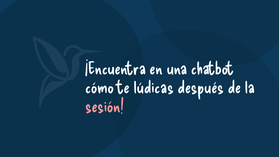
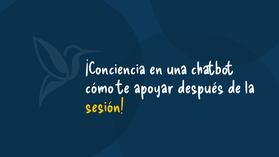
¡Encuentra: ¡Encuentra -> ¡Conciencia (115, 69)
lúdicas: lúdicas -> apoyar (154, 88)
sesión colour: pink -> yellow (105, 106)
